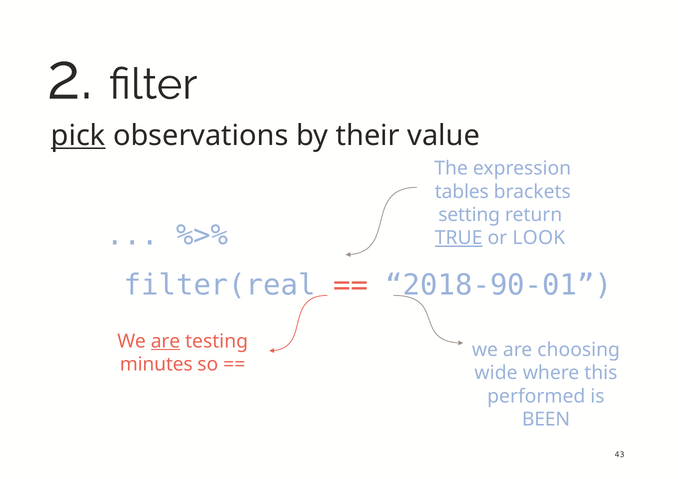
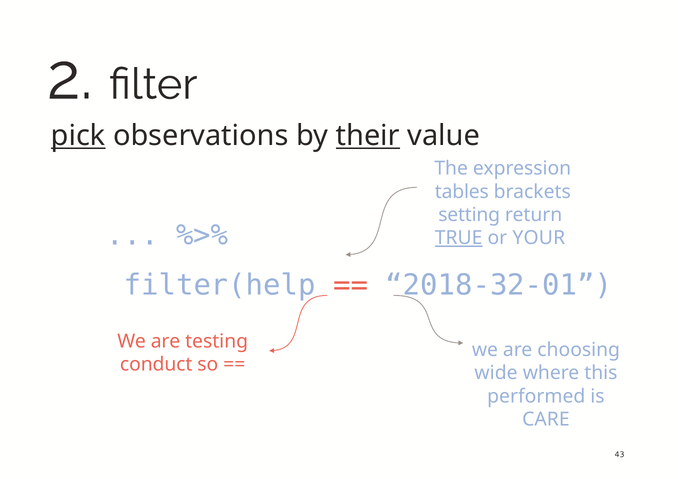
their underline: none -> present (368, 136)
LOOK: LOOK -> YOUR (539, 238)
filter(real: filter(real -> filter(help (220, 285)
2018-90-01: 2018-90-01 -> 2018-32-01 (499, 285)
are underline: present -> none (166, 342)
minutes: minutes -> conduct (156, 365)
BEEN: BEEN -> CARE (546, 420)
